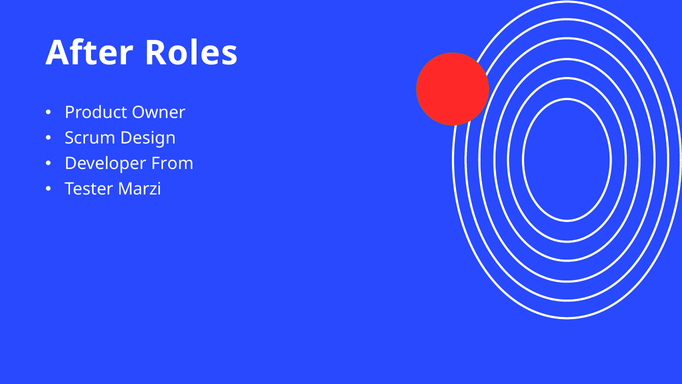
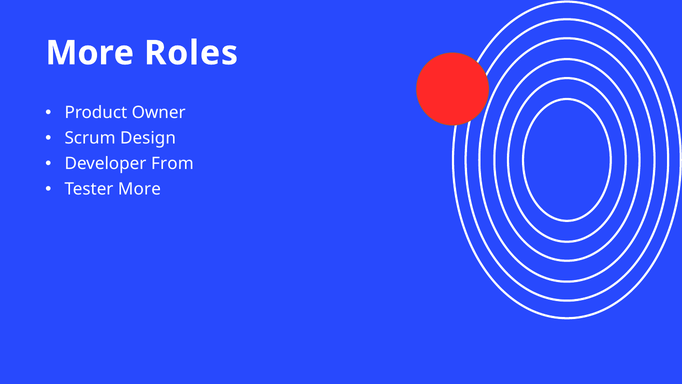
After: After -> More (90, 53)
Tester Marzi: Marzi -> More (139, 189)
